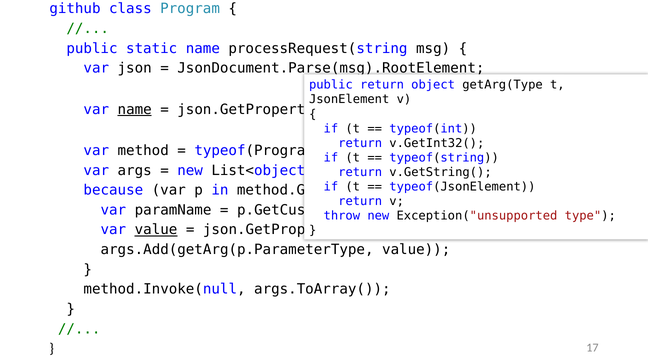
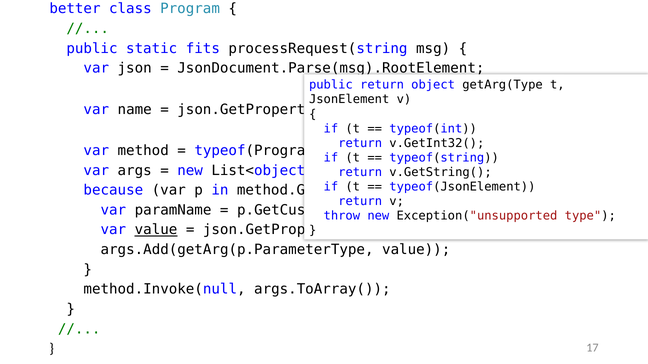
github: github -> better (75, 9)
static name: name -> fits (203, 48)
name underline: present -> none (135, 110)
